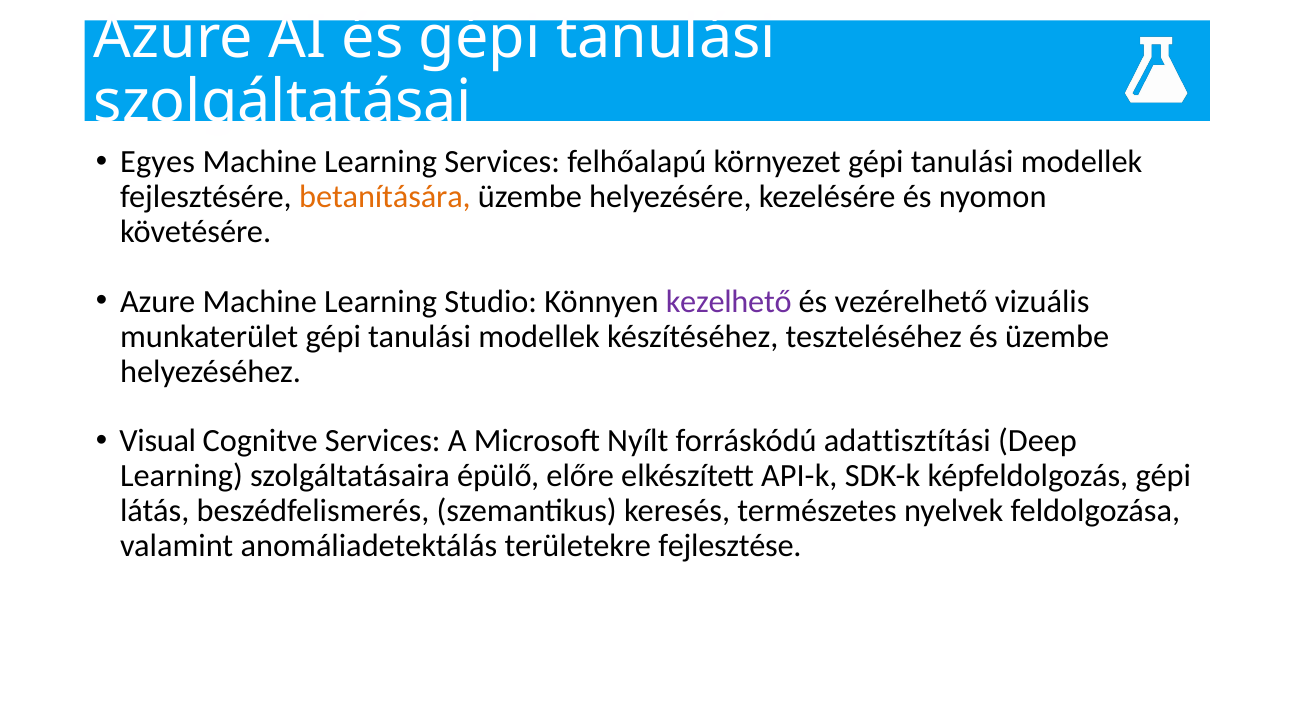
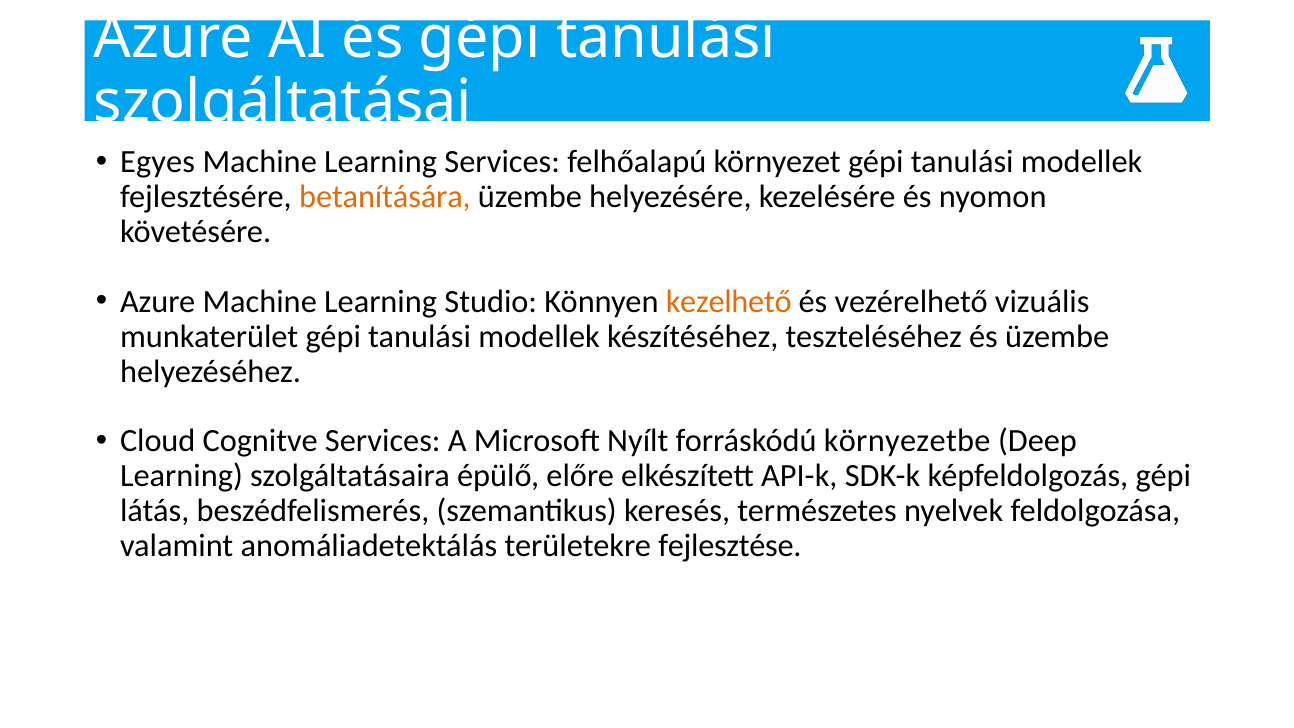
kezelhető colour: purple -> orange (729, 301)
Visual: Visual -> Cloud (158, 441)
adattisztítási: adattisztítási -> környezetbe (907, 441)
